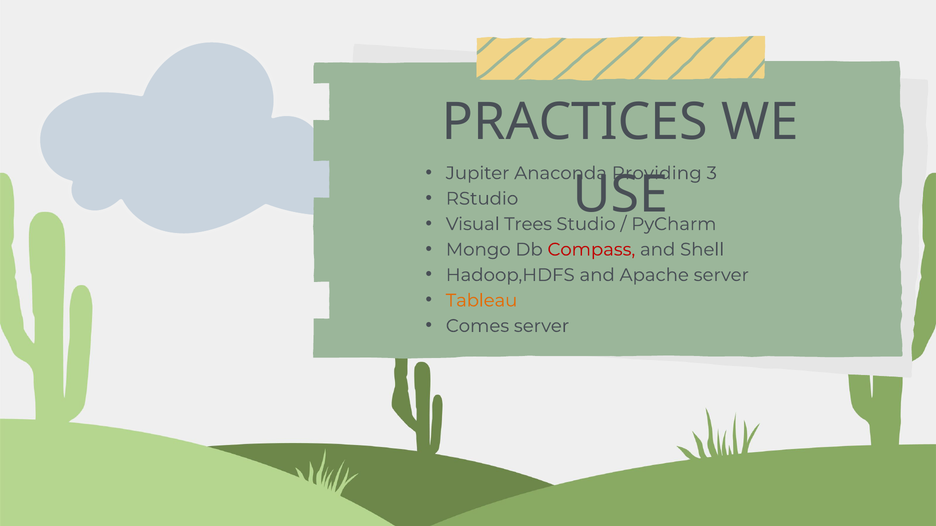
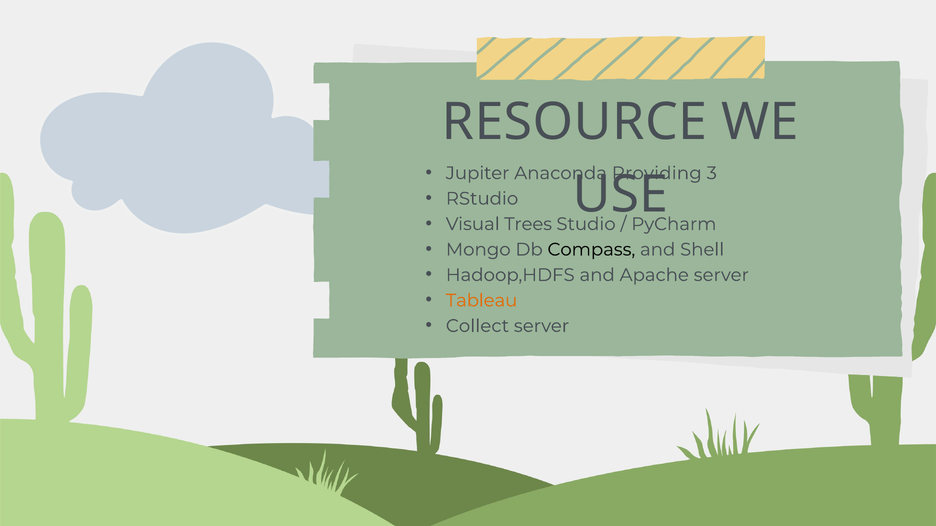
PRACTICES: PRACTICES -> RESOURCE (575, 122)
Compass colour: red -> black (591, 250)
Comes: Comes -> Collect (477, 326)
